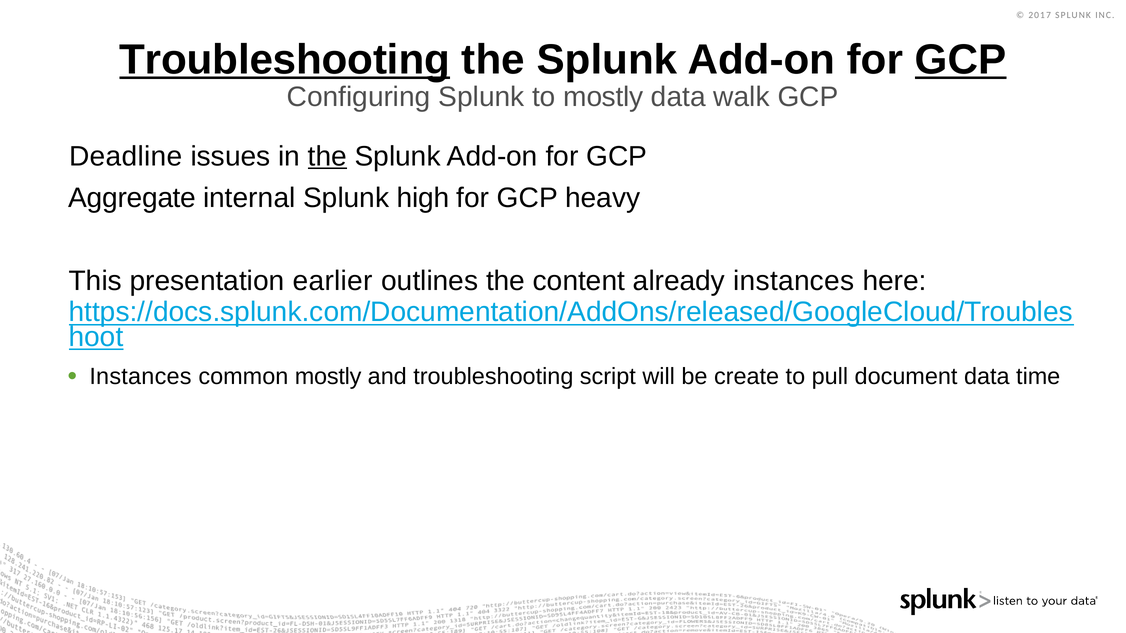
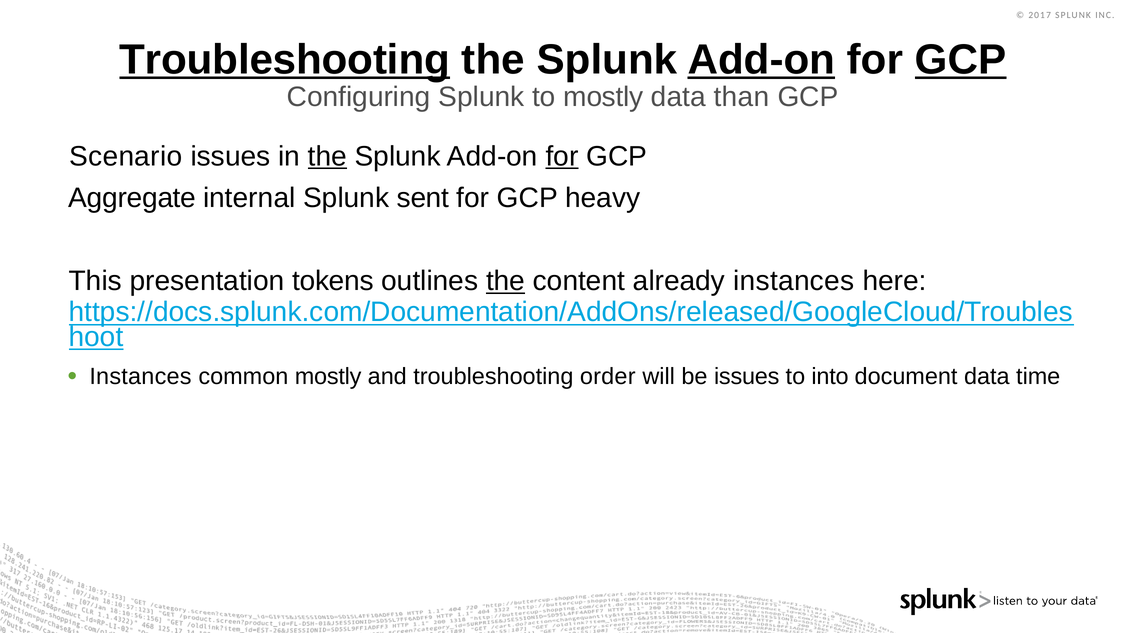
Add-on underline: none -> present (761, 60)
walk: walk -> than (741, 97)
Deadline: Deadline -> Scenario (126, 156)
for underline: none -> present (562, 156)
high: high -> sent (423, 198)
earlier: earlier -> tokens (333, 281)
the underline: none -> present (506, 281)
script: script -> order (608, 377)
be create: create -> issues (747, 377)
pull: pull -> into (830, 377)
